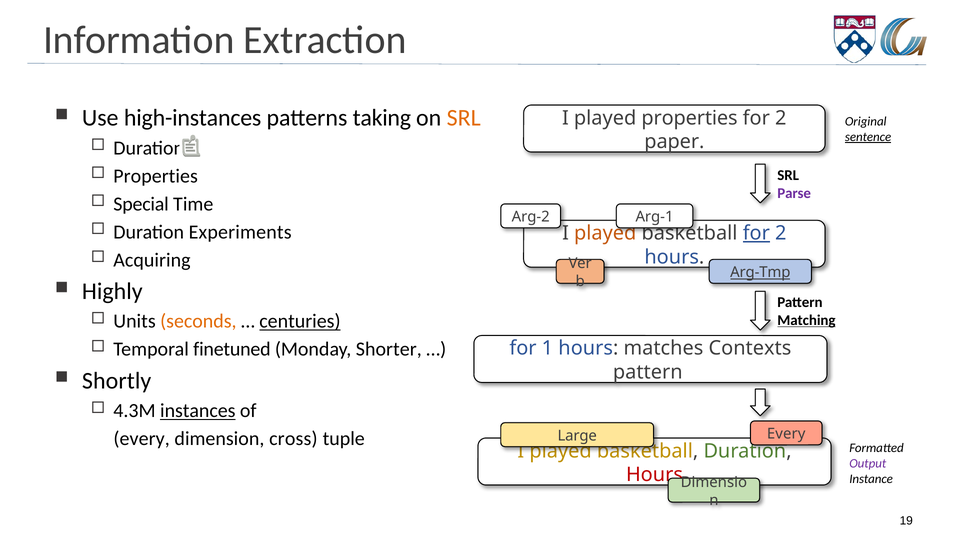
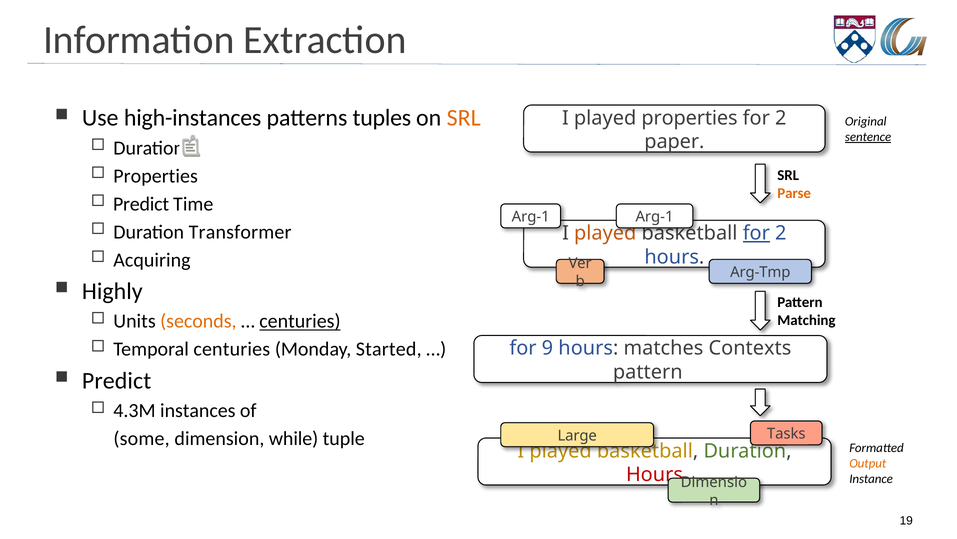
taking: taking -> tuples (382, 118)
Parse colour: purple -> orange (794, 193)
Special: Special -> Predict (141, 204)
Arg-2: Arg-2 -> Arg-1 (531, 217)
Experiments: Experiments -> Transformer (240, 232)
Arg-Tmp underline: present -> none (760, 272)
Matching underline: present -> none (806, 320)
Temporal finetuned: finetuned -> centuries (232, 349)
Shorter: Shorter -> Started (389, 349)
1: 1 -> 9 (547, 348)
Shortly: Shortly -> Predict (117, 380)
instances underline: present -> none (198, 410)
Every: Every -> Tasks (786, 433)
every: every -> some (142, 438)
cross: cross -> while (294, 438)
Output colour: purple -> orange (868, 463)
